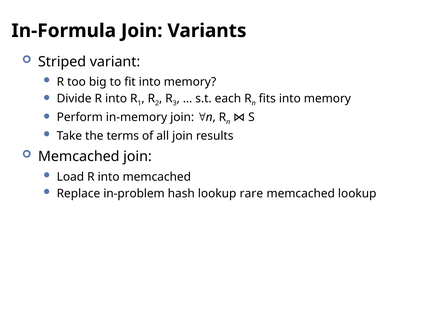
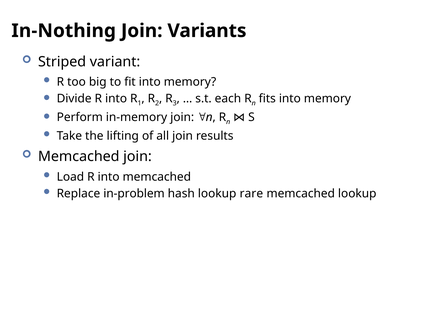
In-Formula: In-Formula -> In-Nothing (64, 31)
terms: terms -> lifting (123, 136)
